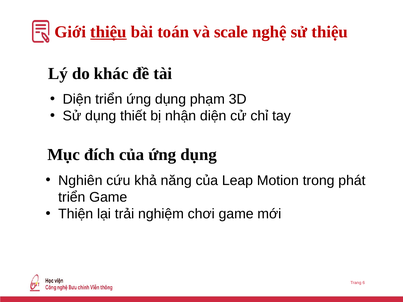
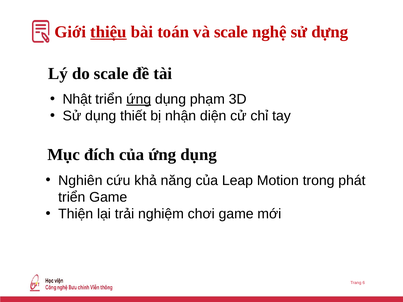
sử thiệu: thiệu -> dựng (330, 32)
do khác: khác -> scale (111, 74)
Diện: Diện -> Nhật (77, 99)
ứng underline: none -> present (139, 99)
